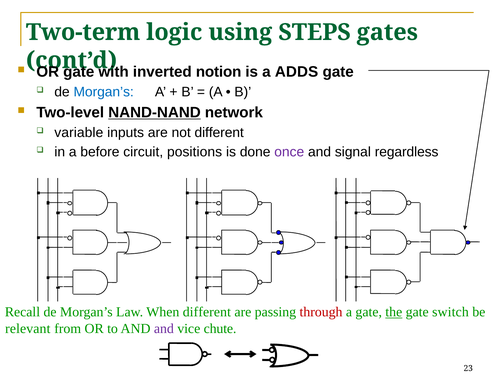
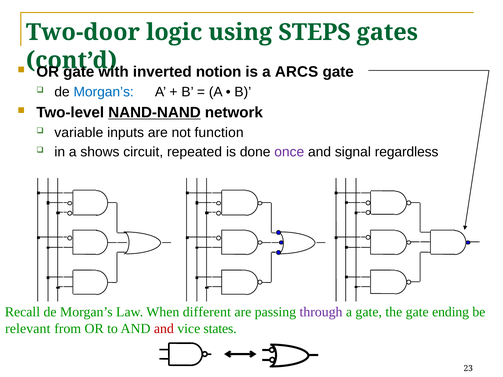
Two-term: Two-term -> Two-door (83, 32)
ADDS: ADDS -> ARCS (297, 72)
not different: different -> function (219, 132)
before: before -> shows (100, 152)
positions: positions -> repeated (195, 152)
through colour: red -> purple (321, 312)
the underline: present -> none (394, 312)
switch: switch -> ending (451, 312)
and colour: purple -> red (164, 329)
chute: chute -> states (220, 329)
